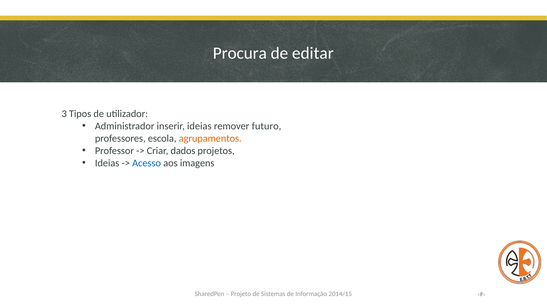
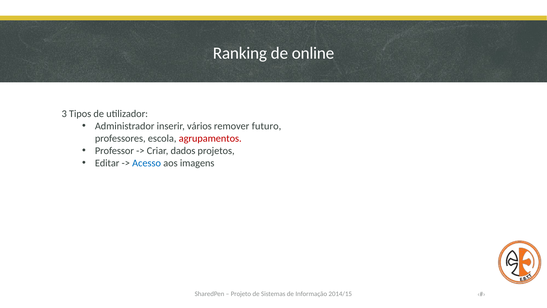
Procura: Procura -> Ranking (240, 53)
editar: editar -> online (313, 53)
inserir ideias: ideias -> vários (199, 126)
agrupamentos colour: orange -> red (210, 138)
Ideias: Ideias -> Editar (107, 163)
